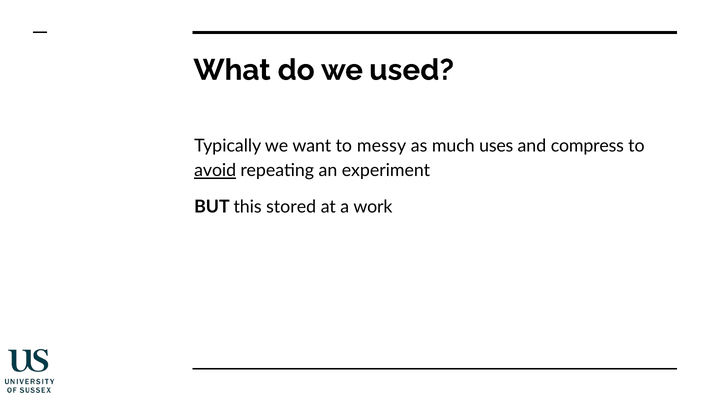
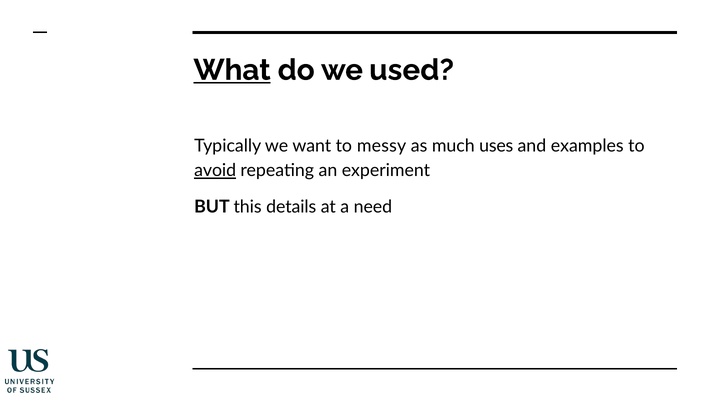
What underline: none -> present (232, 70)
compress: compress -> examples (587, 146)
stored: stored -> details (291, 207)
work: work -> need (373, 207)
